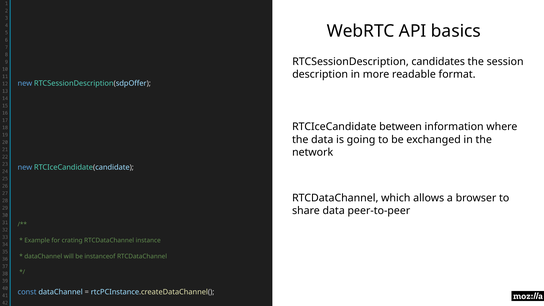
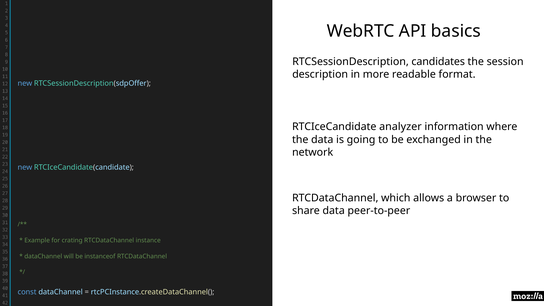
between: between -> analyzer (400, 127)
